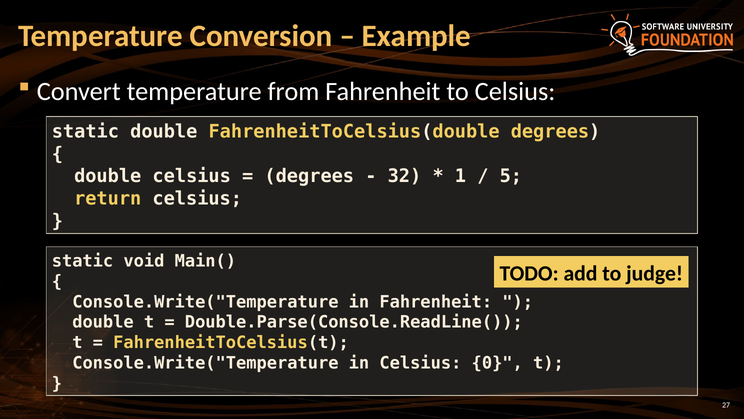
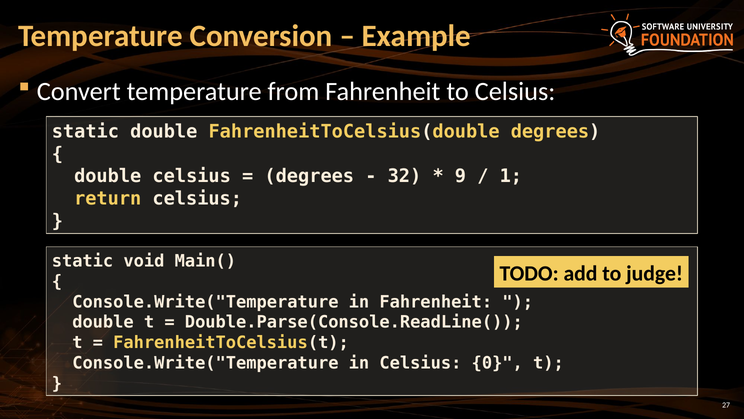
1: 1 -> 9 (460, 176)
5: 5 -> 1 (511, 176)
